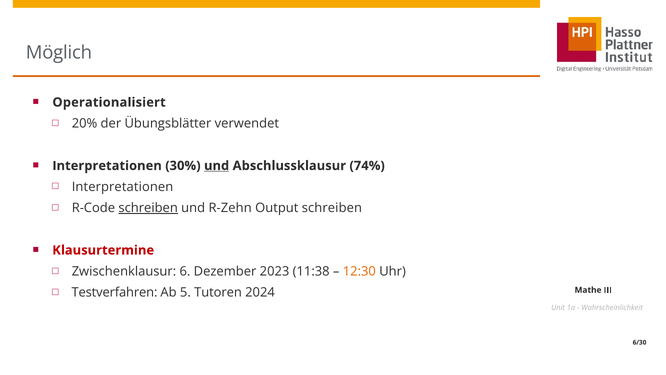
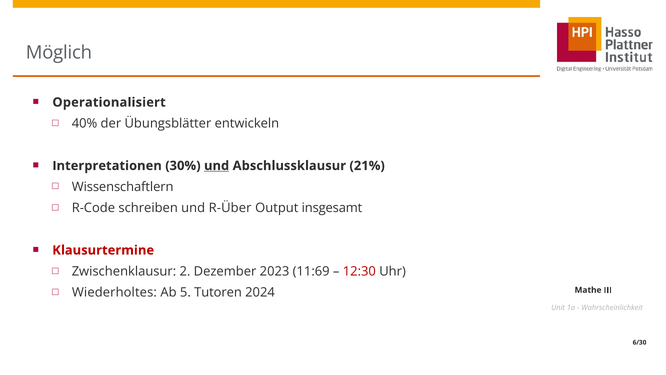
20%: 20% -> 40% (84, 123)
verwendet: verwendet -> entwickeln (247, 123)
74%: 74% -> 21% (367, 166)
Interpretationen: Interpretationen -> Wissenschaftlern (123, 187)
schreiben underline: present -> none (148, 208)
R-Zehn: R-Zehn -> R-Über (230, 208)
Output schreiben: schreiben -> insgesamt (332, 208)
6: 6 -> 2 (185, 271)
11:38: 11:38 -> 11:69 (311, 271)
12:30 colour: orange -> red (359, 271)
Testverfahren: Testverfahren -> Wiederholtes (114, 292)
